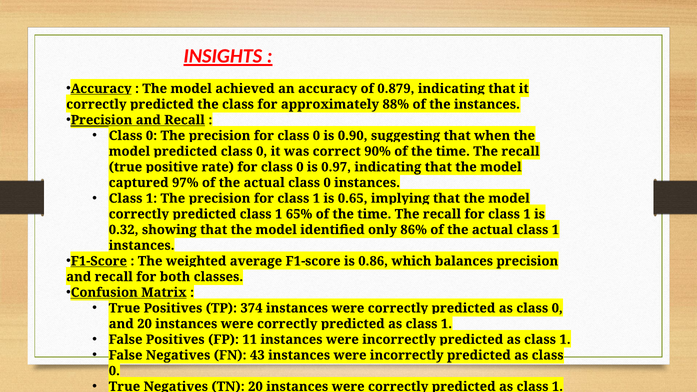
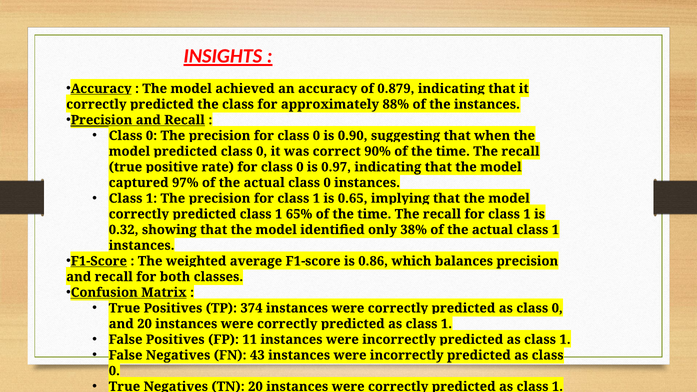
86%: 86% -> 38% (414, 230)
